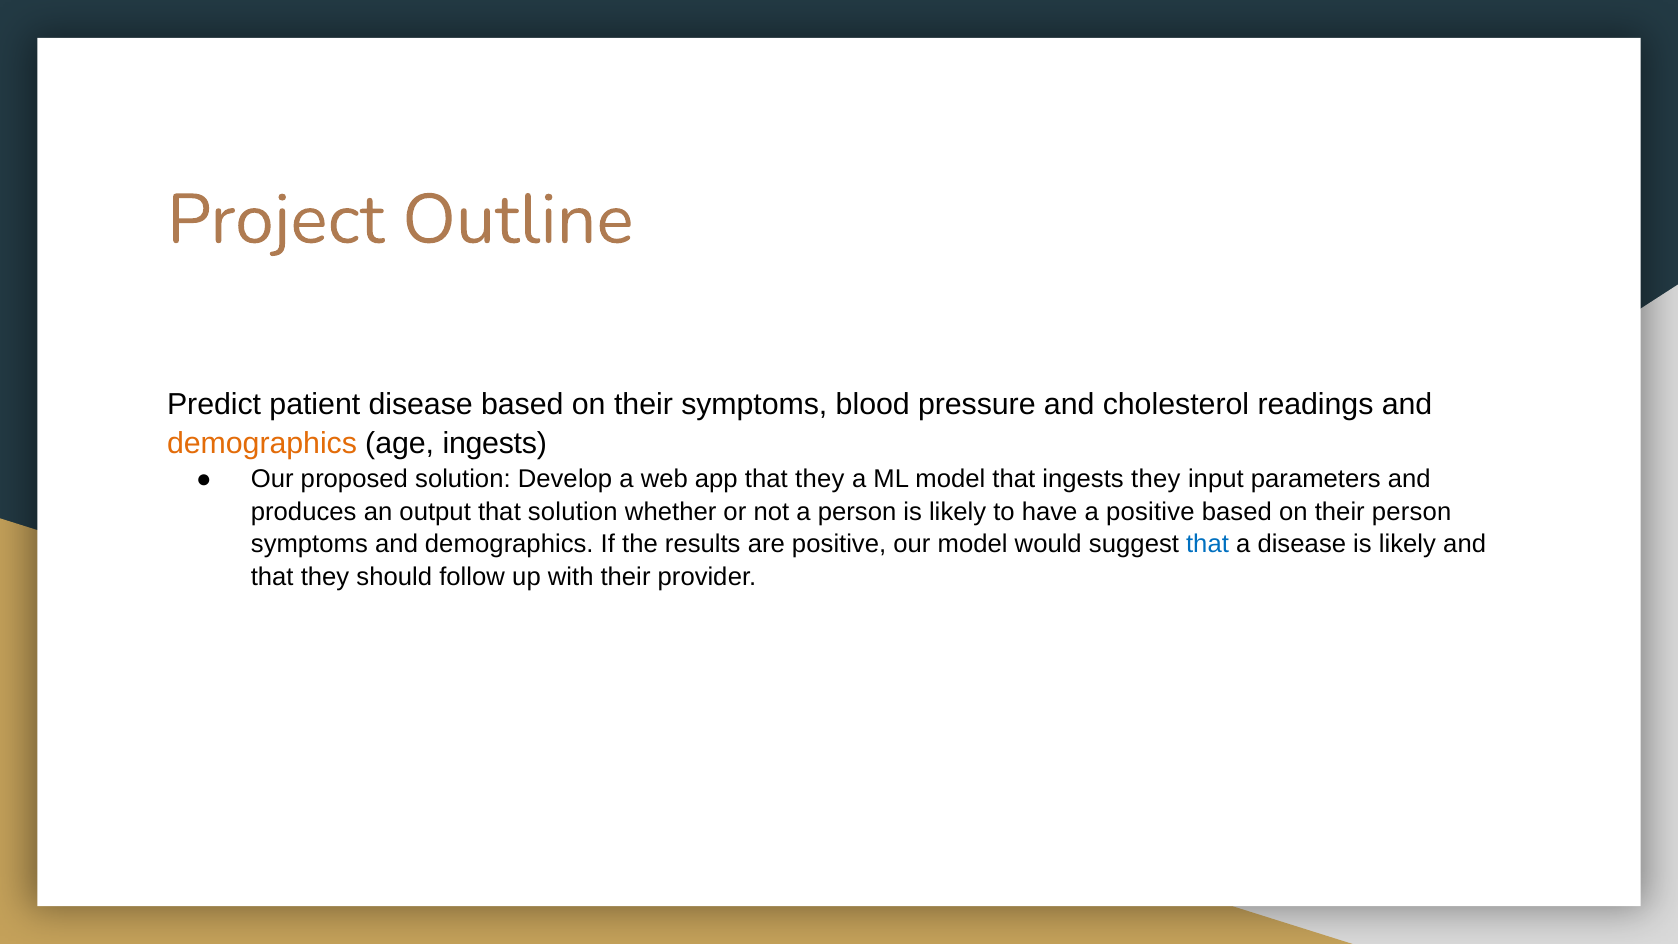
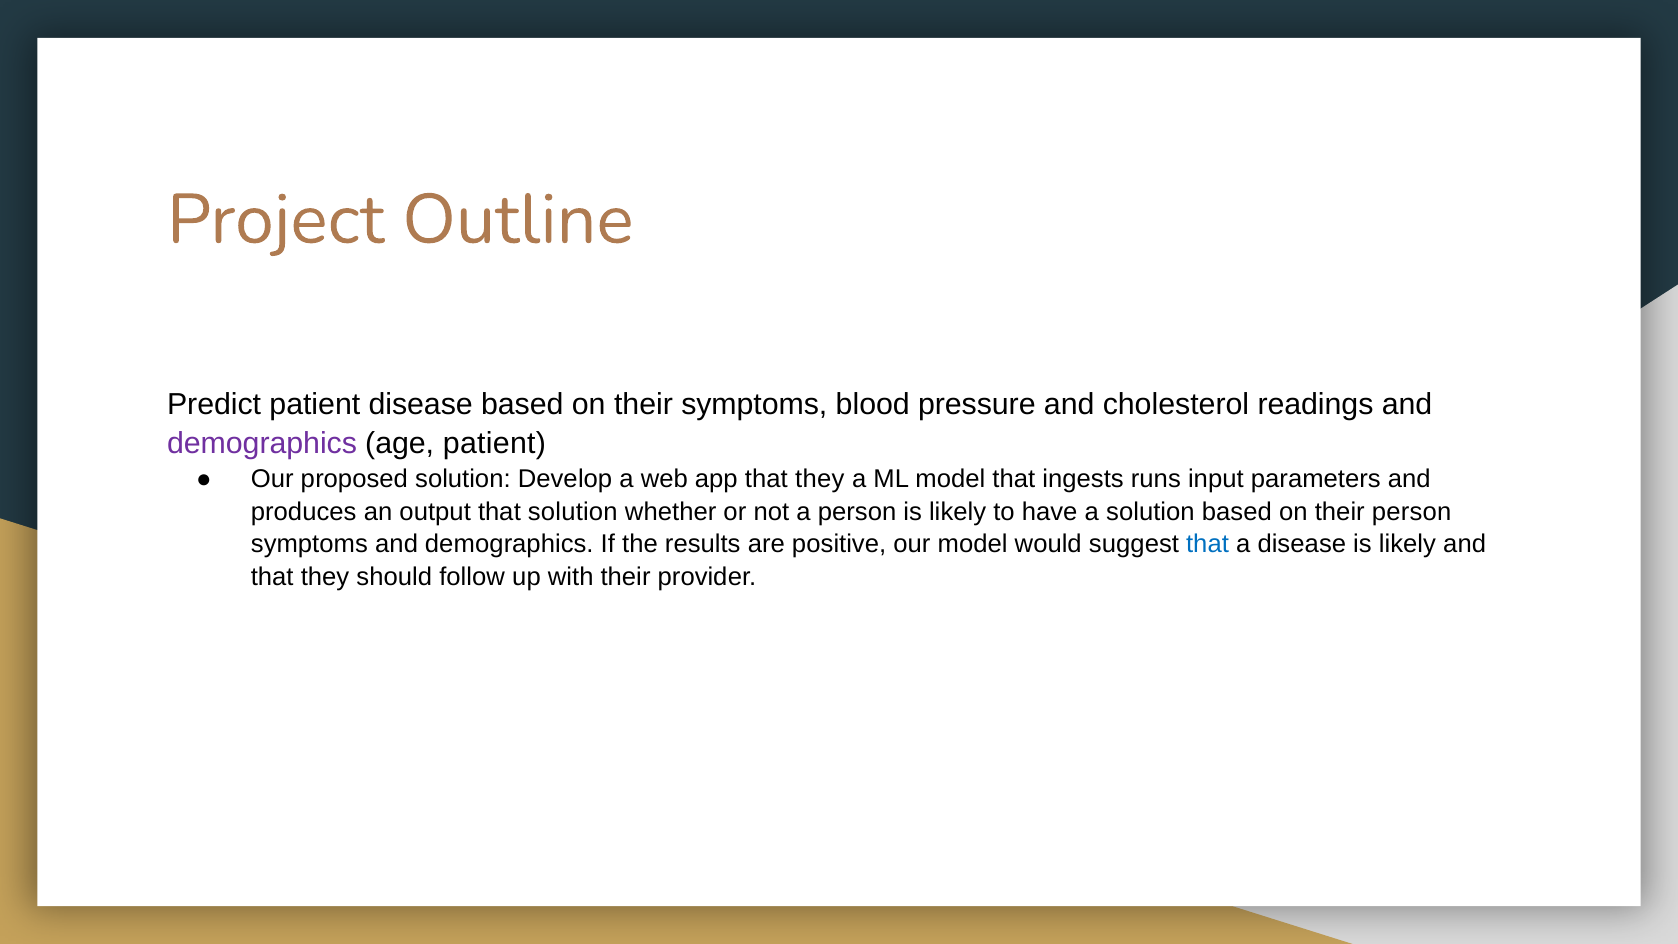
demographics colour: orange -> purple (262, 443)
age ingests: ingests -> patient (494, 443)
ingests they: they -> runs (1156, 479)
a positive: positive -> solution (1150, 512)
